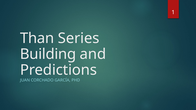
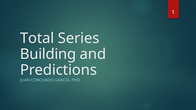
Than: Than -> Total (37, 38)
